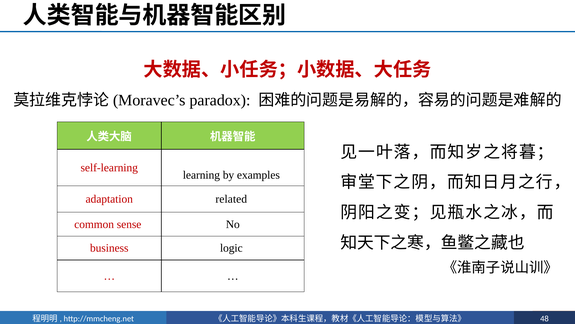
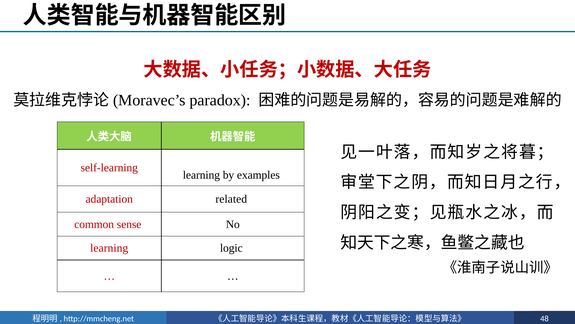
business: business -> learning (109, 248)
